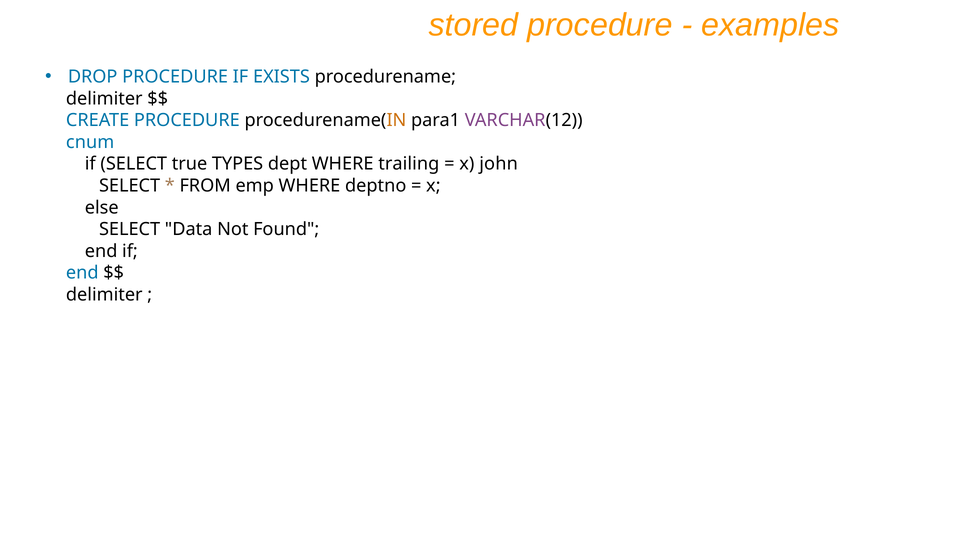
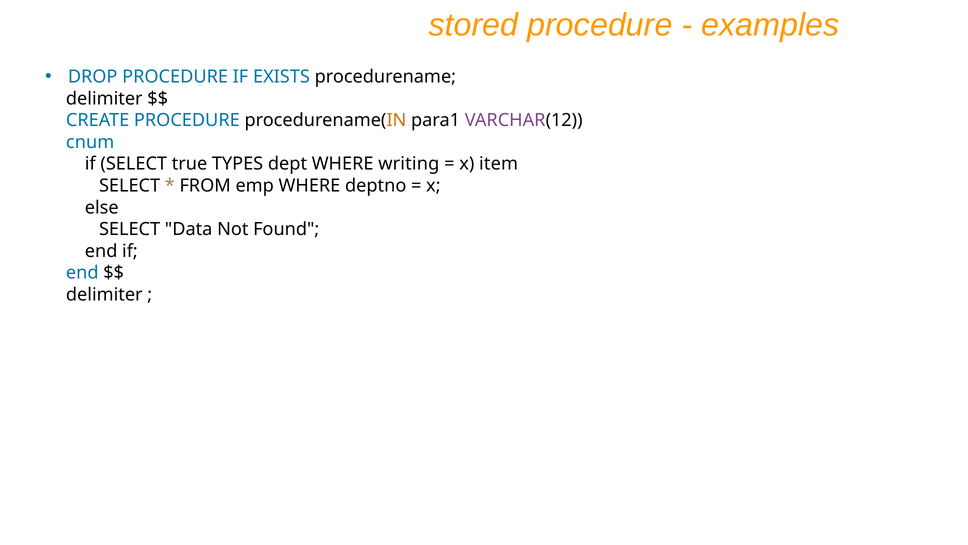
trailing: trailing -> writing (409, 164)
john: john -> item (499, 164)
